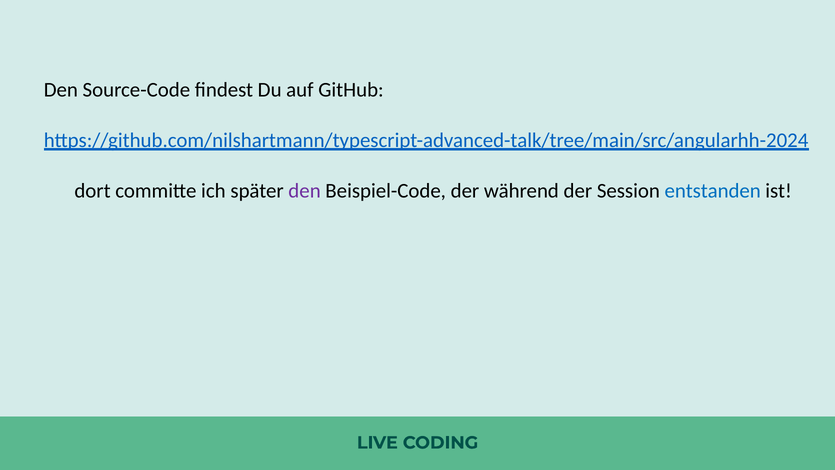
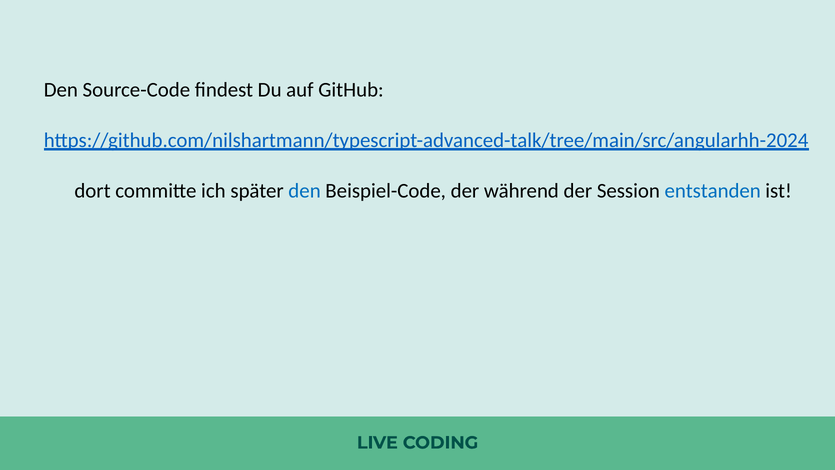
den colour: purple -> blue (305, 191)
